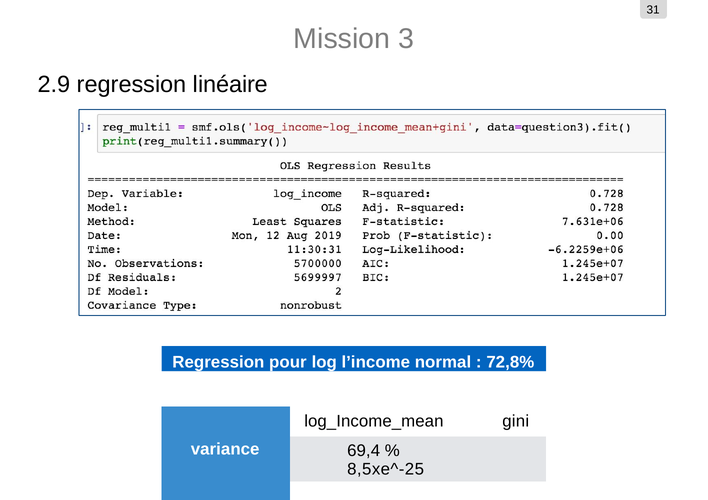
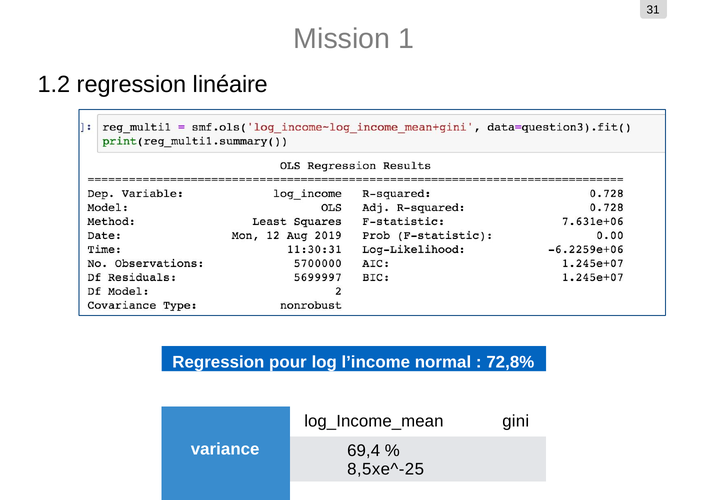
3: 3 -> 1 (406, 39)
2.9: 2.9 -> 1.2 (54, 85)
